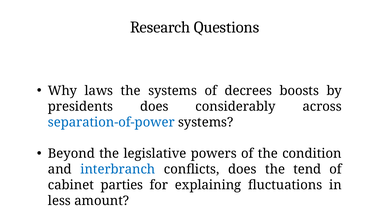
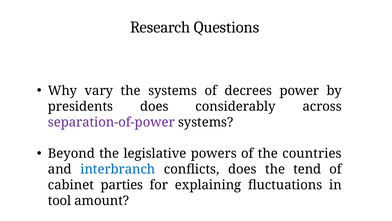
laws: laws -> vary (99, 91)
boosts: boosts -> power (299, 91)
separation-of-power colour: blue -> purple (111, 122)
condition: condition -> countries (312, 153)
less: less -> tool (59, 200)
